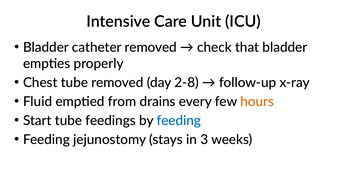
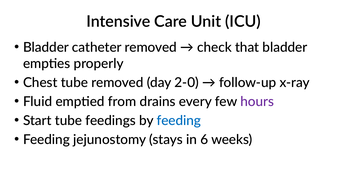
2-8: 2-8 -> 2-0 (187, 83)
hours colour: orange -> purple (257, 102)
3: 3 -> 6 (204, 139)
